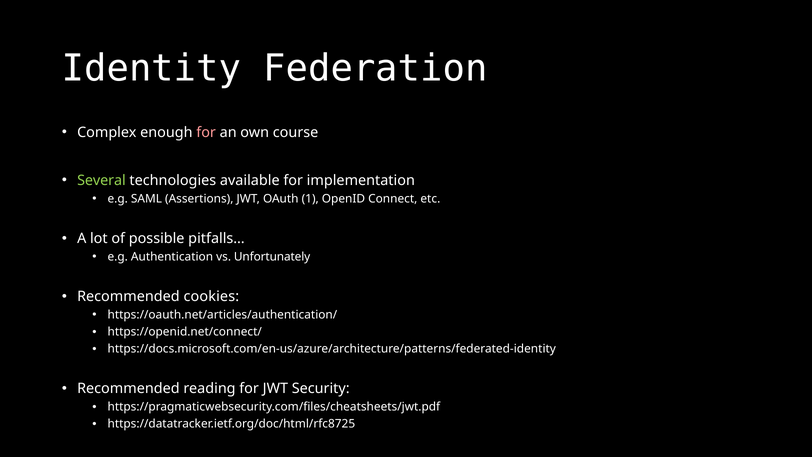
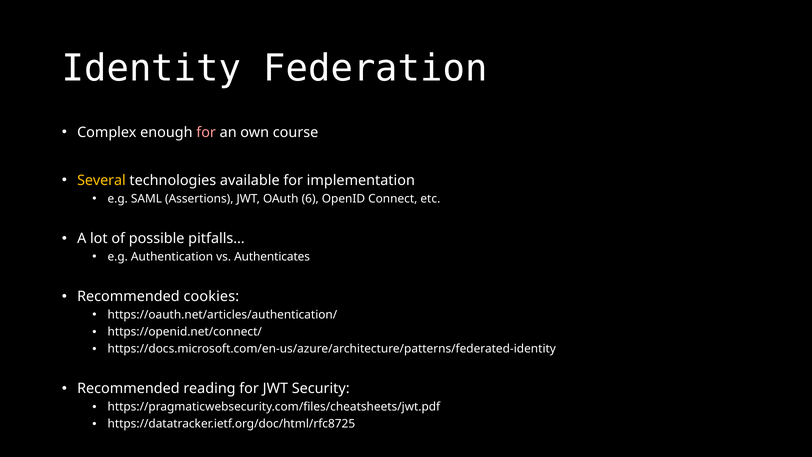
Several colour: light green -> yellow (101, 180)
1: 1 -> 6 (310, 199)
Unfortunately: Unfortunately -> Authenticates (272, 257)
